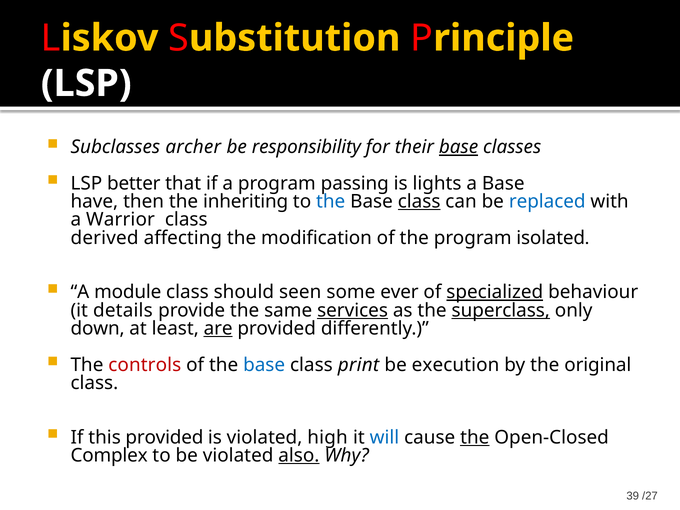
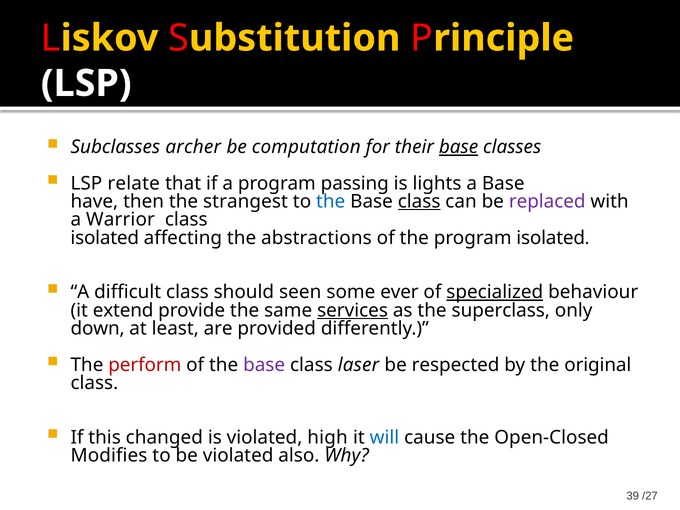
responsibility: responsibility -> computation (306, 147)
better: better -> relate (134, 183)
inheriting: inheriting -> strangest (245, 201)
replaced colour: blue -> purple (547, 201)
derived: derived -> isolated (105, 238)
modification: modification -> abstractions (316, 238)
module: module -> difficult (128, 292)
details: details -> extend (123, 310)
superclass underline: present -> none (501, 310)
are underline: present -> none (218, 328)
controls: controls -> perform (145, 365)
base colour: blue -> purple (264, 365)
print: print -> laser (359, 365)
execution: execution -> respected (456, 365)
this provided: provided -> changed (164, 437)
the underline: present -> none (475, 437)
Complex: Complex -> Modifies (109, 455)
also underline: present -> none (299, 455)
